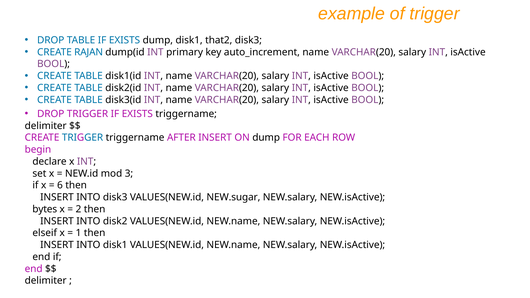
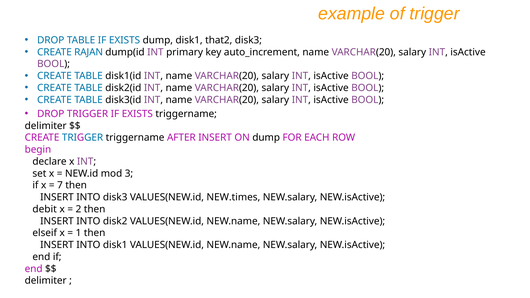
6: 6 -> 7 (60, 185)
NEW.sugar: NEW.sugar -> NEW.times (233, 197)
bytes: bytes -> debit (45, 209)
